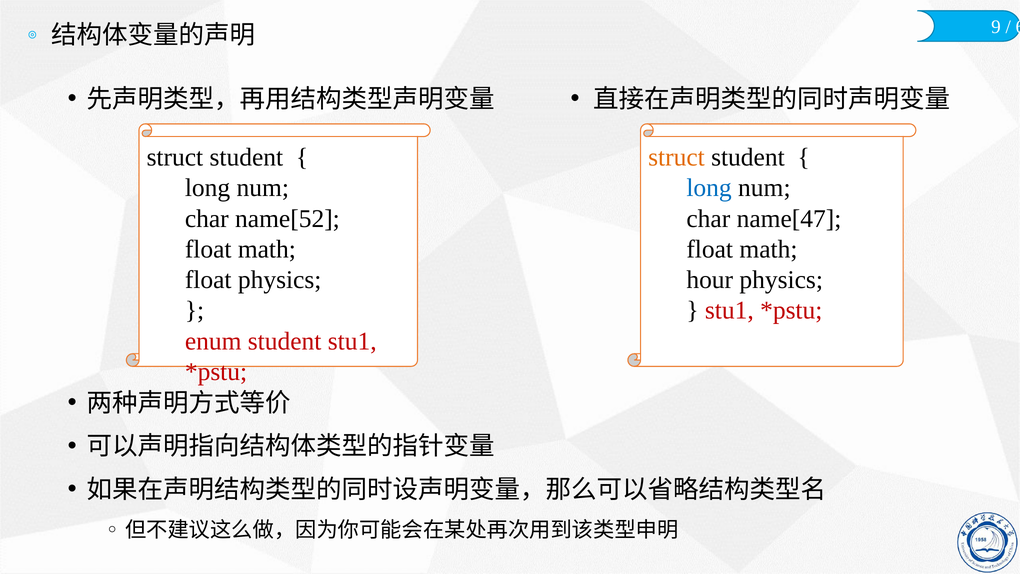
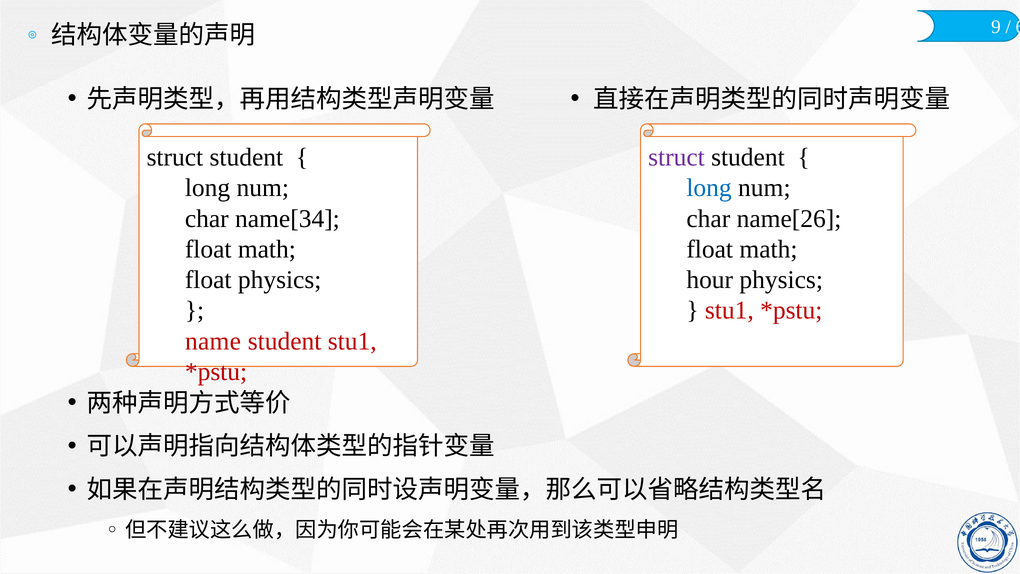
struct colour: orange -> purple (676, 157)
name[52: name[52 -> name[34 (287, 219)
name[47: name[47 -> name[26 (789, 219)
enum: enum -> name (213, 341)
